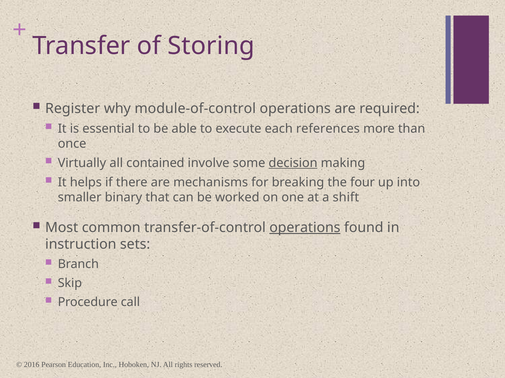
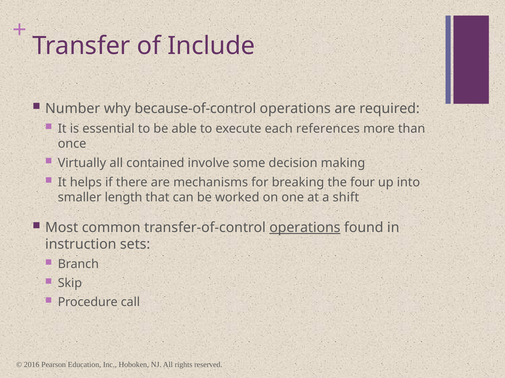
Storing: Storing -> Include (211, 46)
Register: Register -> Number (73, 109)
module-of-control: module-of-control -> because-of-control (195, 109)
decision underline: present -> none (293, 163)
binary: binary -> length (124, 198)
